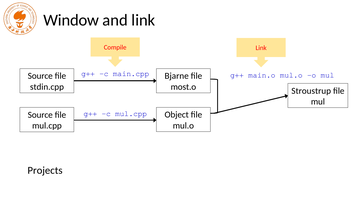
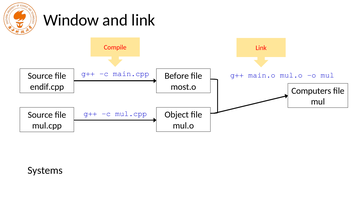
Bjarne: Bjarne -> Before (177, 76)
stdin.cpp: stdin.cpp -> endif.cpp (47, 87)
Stroustrup: Stroustrup -> Computers (311, 91)
Projects: Projects -> Systems (45, 170)
